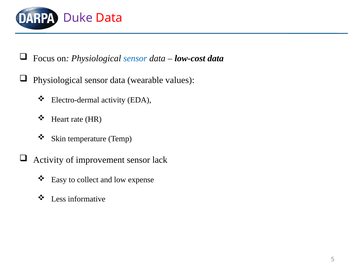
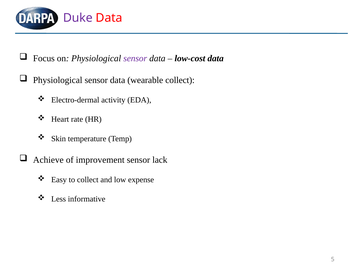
sensor colour: blue -> purple (135, 58)
wearable values: values -> collect (180, 80)
Activity: Activity -> Achieve (48, 160)
